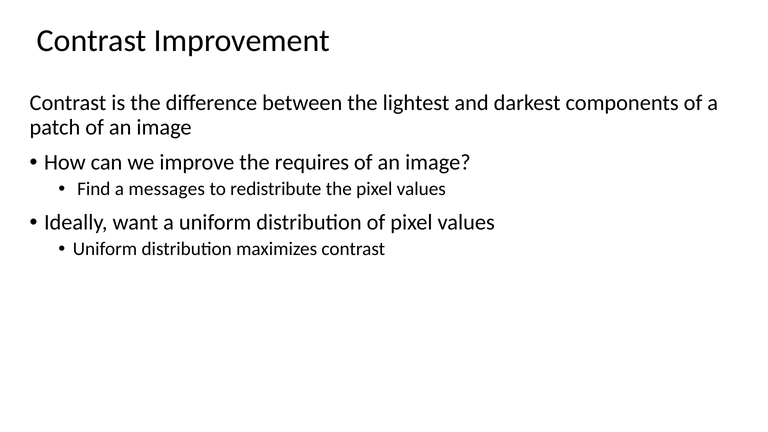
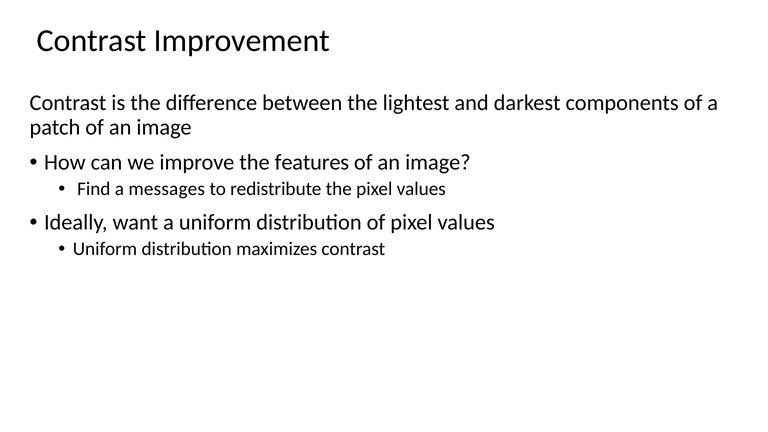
requires: requires -> features (312, 162)
